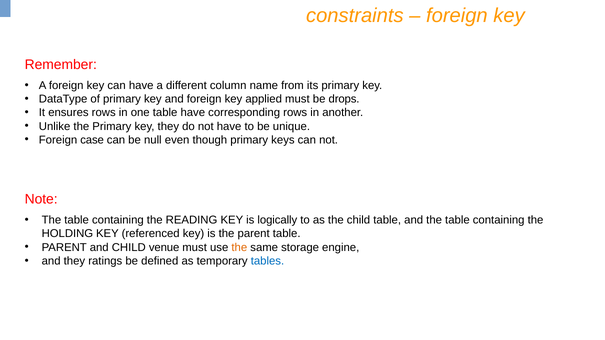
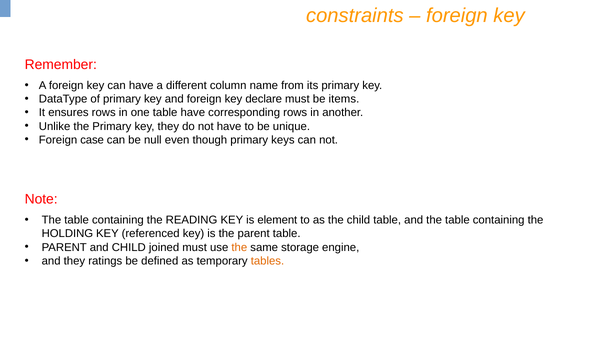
applied: applied -> declare (264, 99)
drops: drops -> items (344, 99)
logically: logically -> element (277, 220)
venue: venue -> joined (164, 247)
tables colour: blue -> orange (267, 261)
